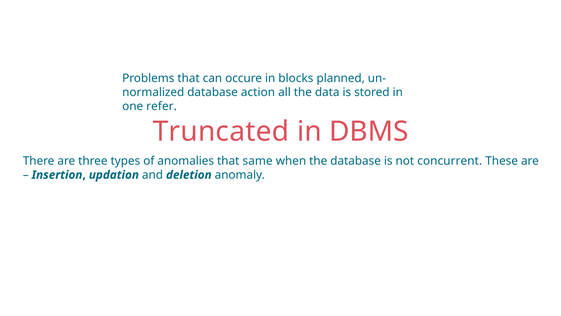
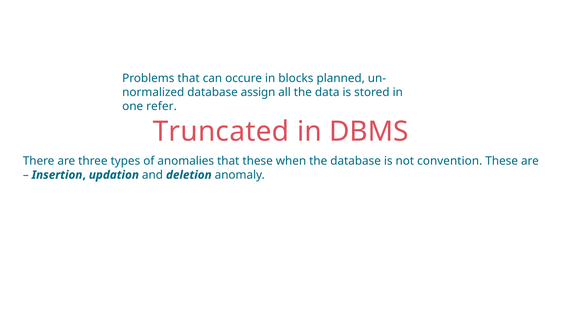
action: action -> assign (258, 92)
that same: same -> these (258, 161)
concurrent: concurrent -> convention (450, 161)
